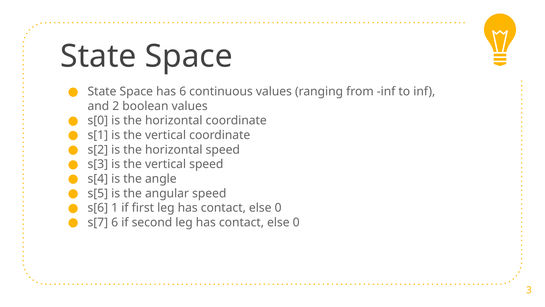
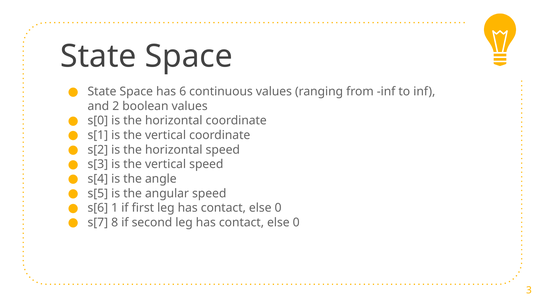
s[7 6: 6 -> 8 (115, 222)
